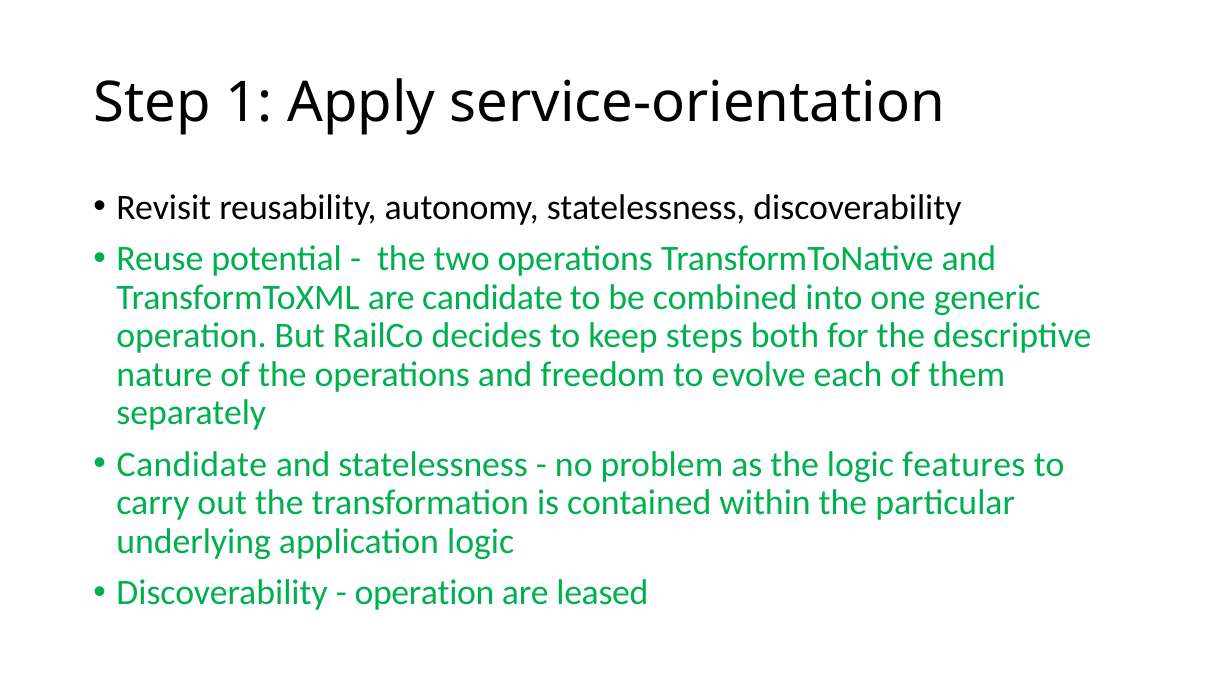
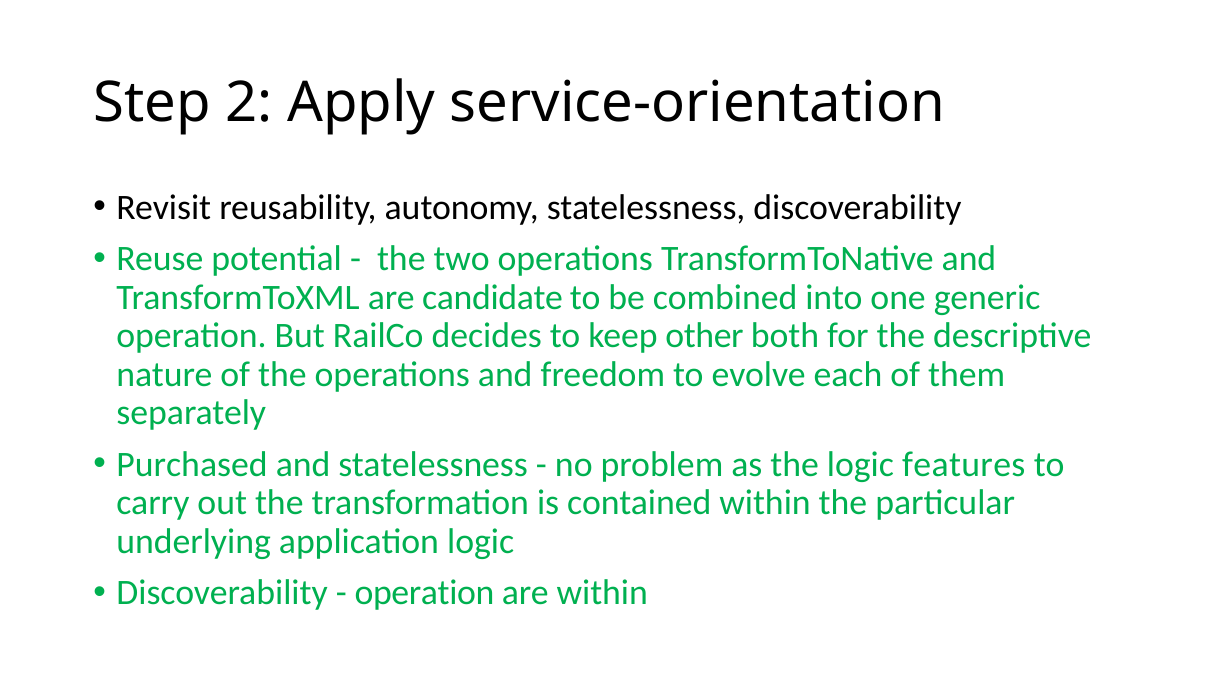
1: 1 -> 2 (249, 103)
steps: steps -> other (704, 336)
Candidate: Candidate -> Purchased (192, 464)
are leased: leased -> within (602, 593)
